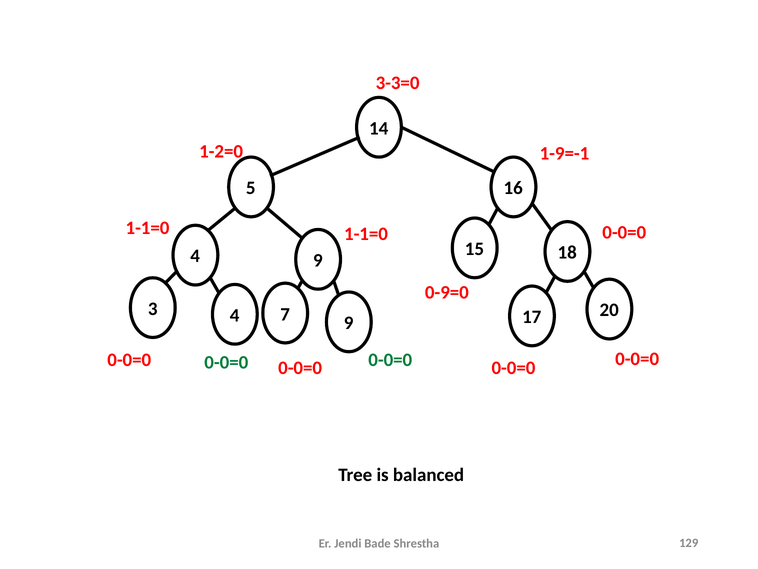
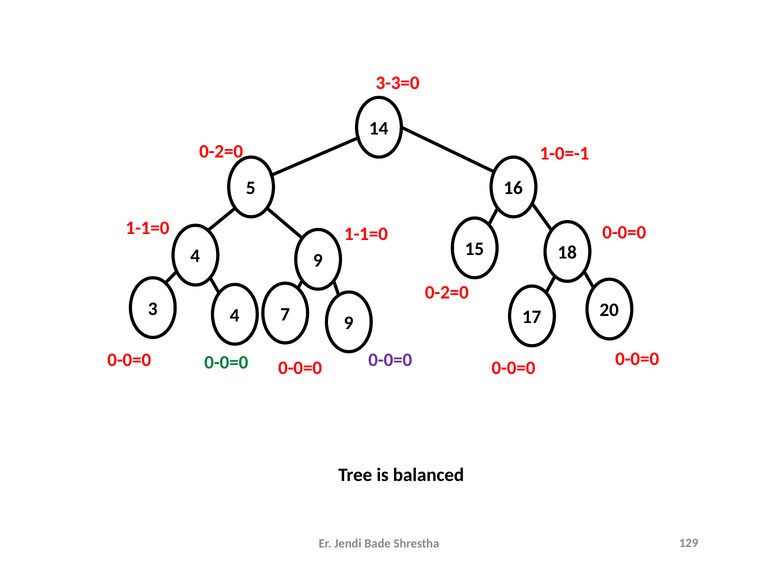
1-2=0: 1-2=0 -> 0-2=0 (221, 151)
1-9=-1: 1-9=-1 -> 1-0=-1 (564, 153)
0-9=0: 0-9=0 -> 0-2=0 (447, 292)
0-0=0 colour: green -> purple (390, 360)
